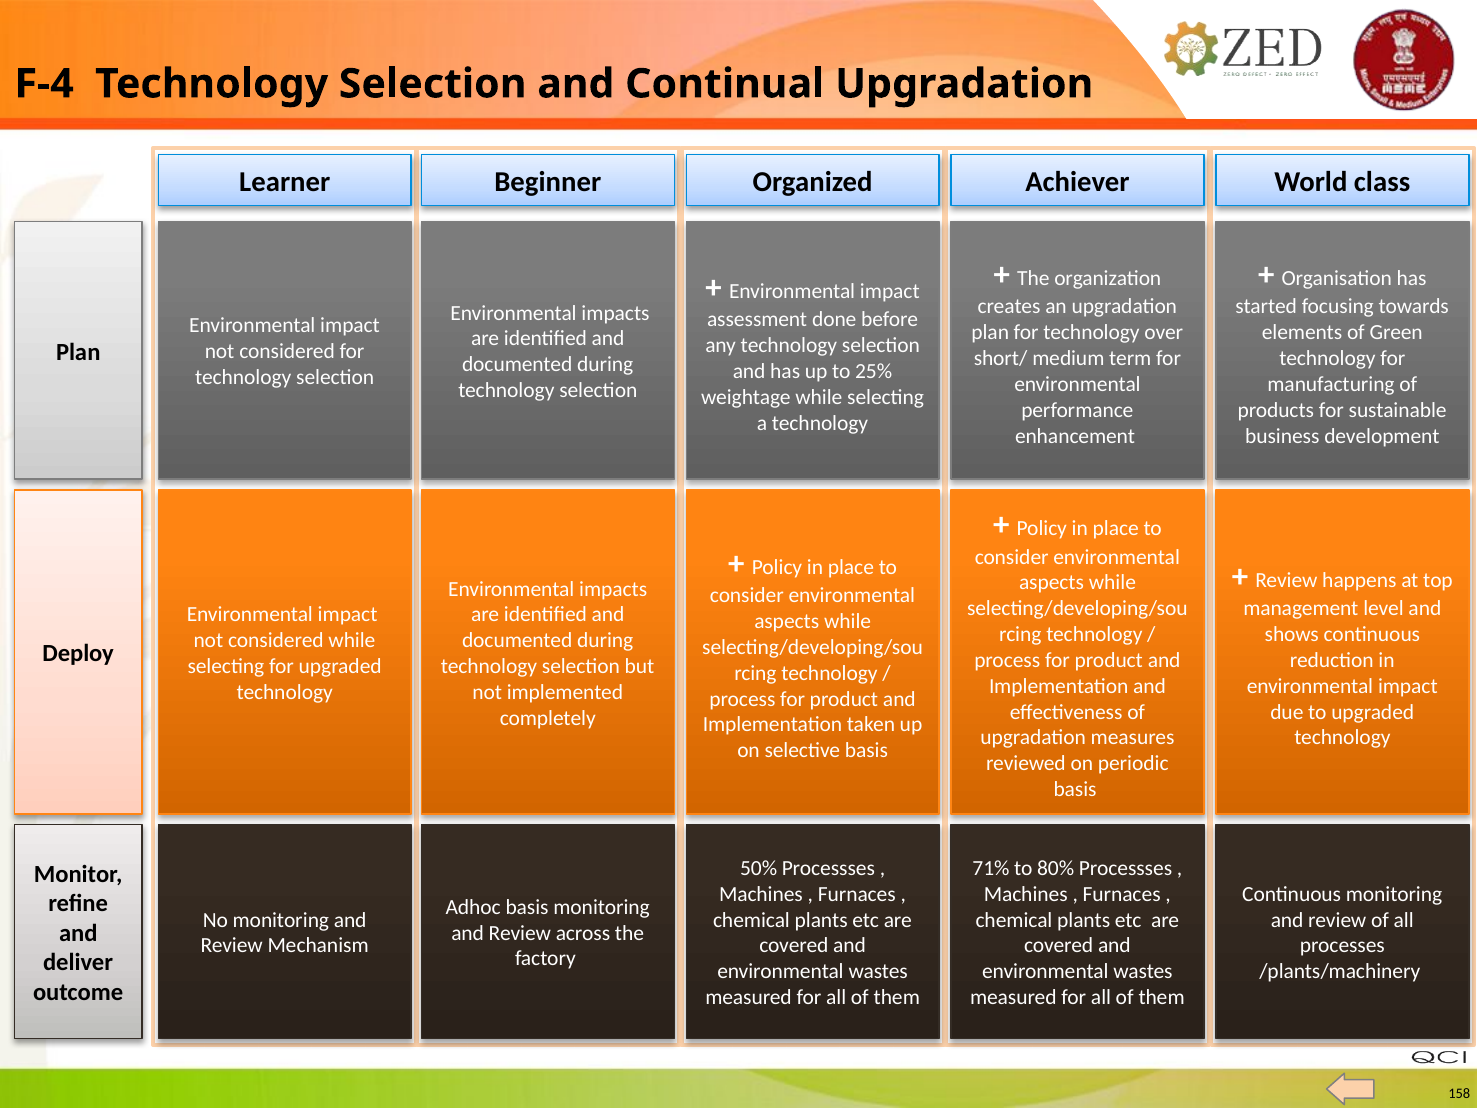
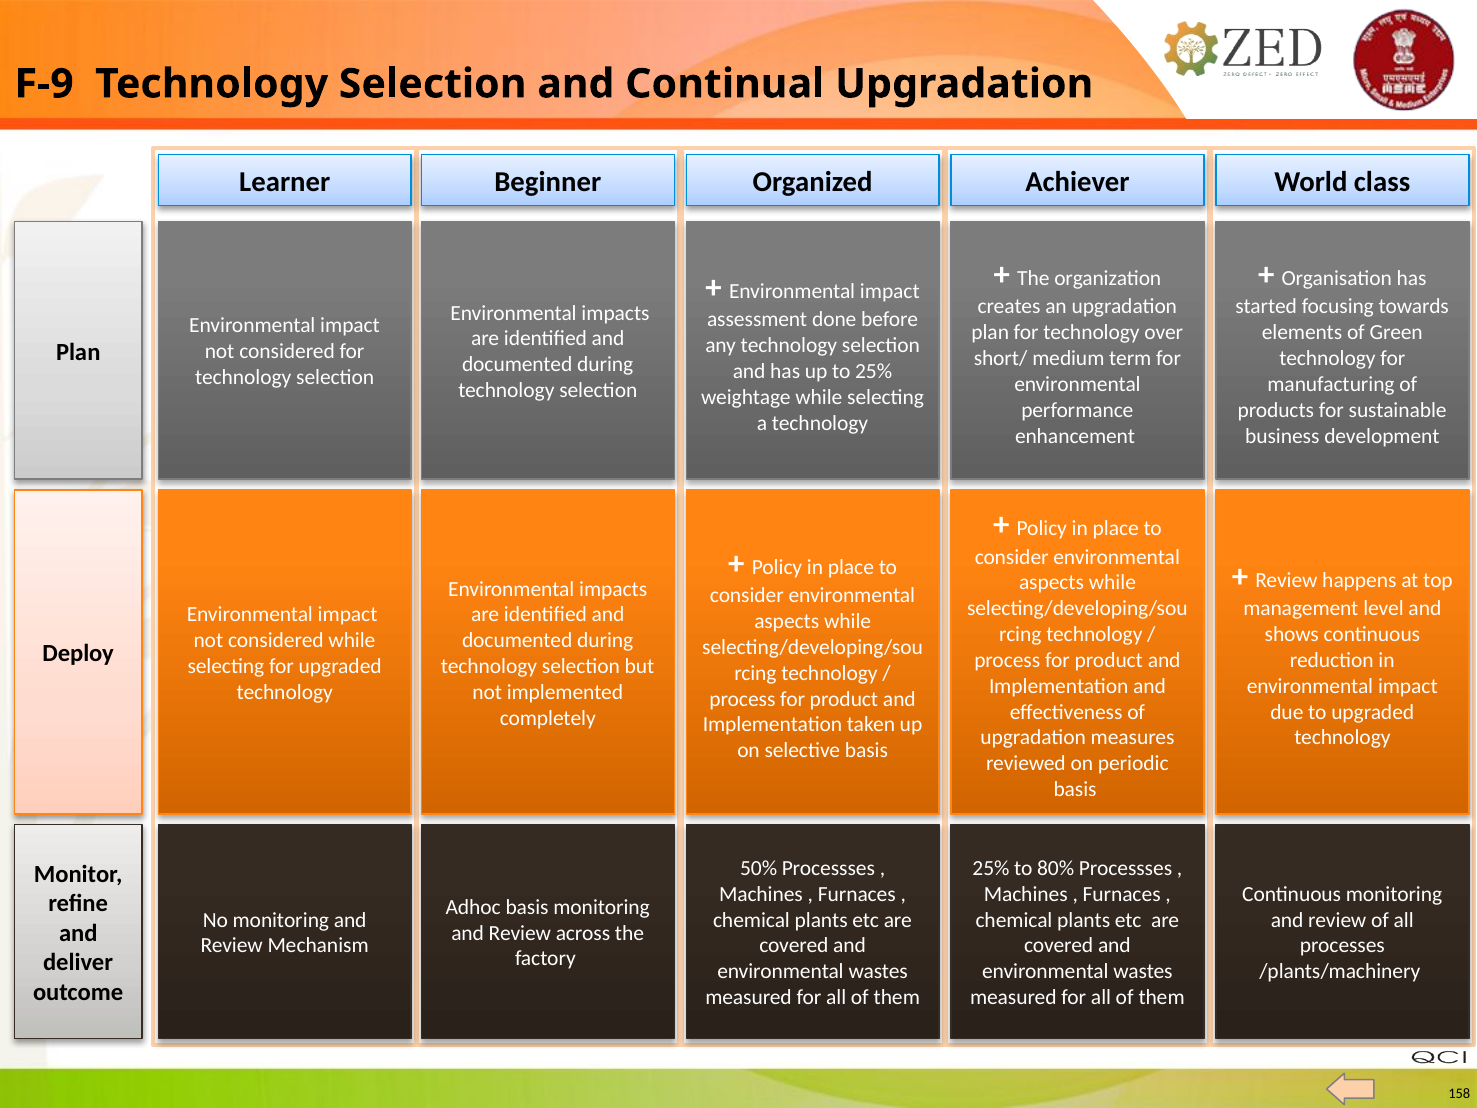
F-4: F-4 -> F-9 (44, 84)
71%: 71% -> 25% (991, 868)
